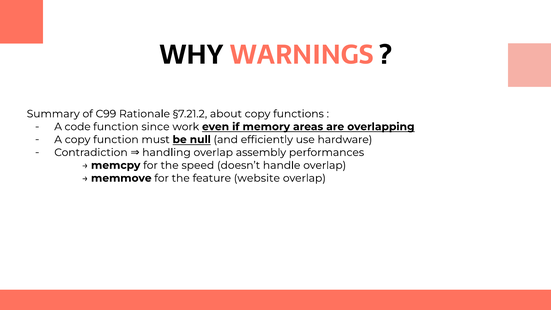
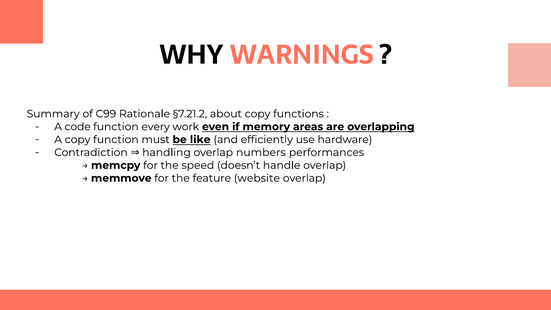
since: since -> every (156, 127)
null: null -> like (200, 140)
assembly: assembly -> numbers (261, 152)
